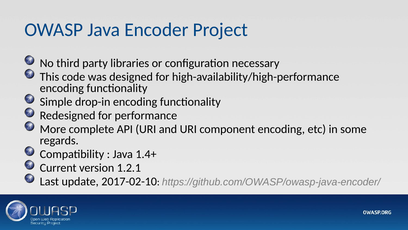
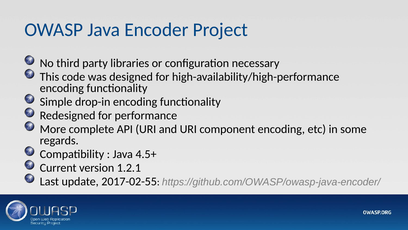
1.4+: 1.4+ -> 4.5+ (146, 154)
2017-02-10: 2017-02-10 -> 2017-02-55 (129, 181)
